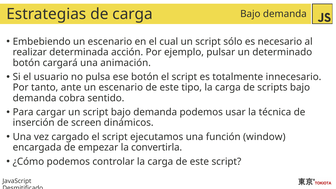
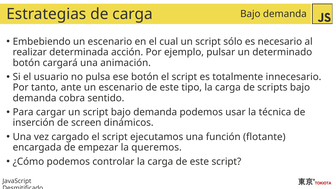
window: window -> flotante (264, 137)
convertirla: convertirla -> queremos (157, 147)
